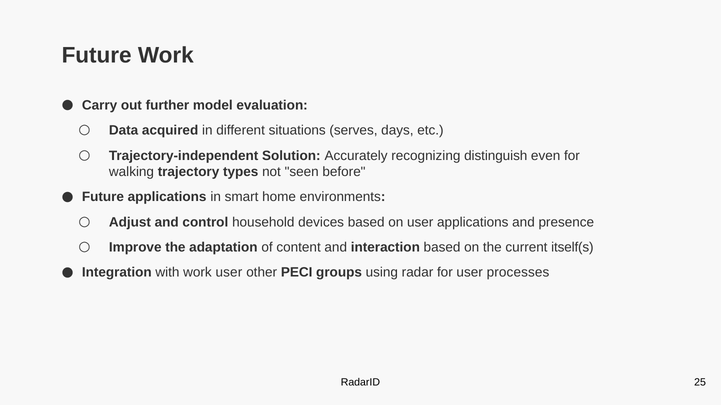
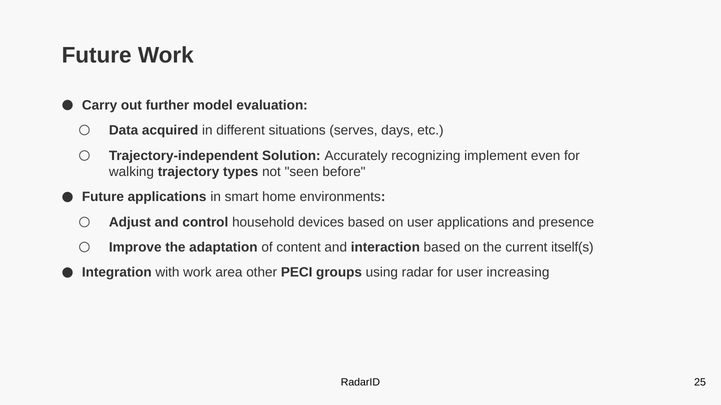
distinguish: distinguish -> implement (496, 156)
work user: user -> area (229, 273)
processes: processes -> increasing (518, 273)
